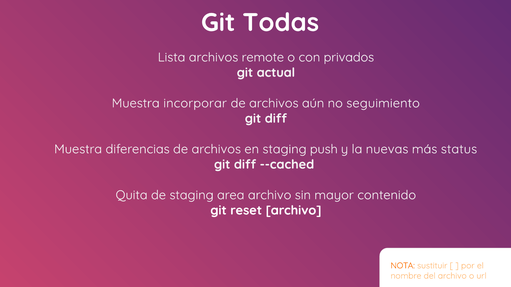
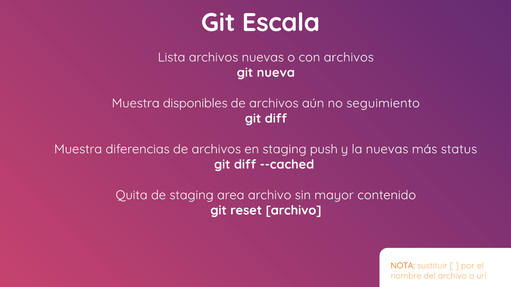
Todas: Todas -> Escala (281, 23)
archivos remote: remote -> nuevas (263, 57)
con privados: privados -> archivos (349, 57)
actual: actual -> nueva (276, 73)
incorporar: incorporar -> disponibles (195, 103)
